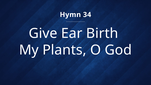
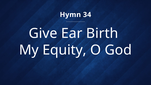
Plants: Plants -> Equity (64, 50)
